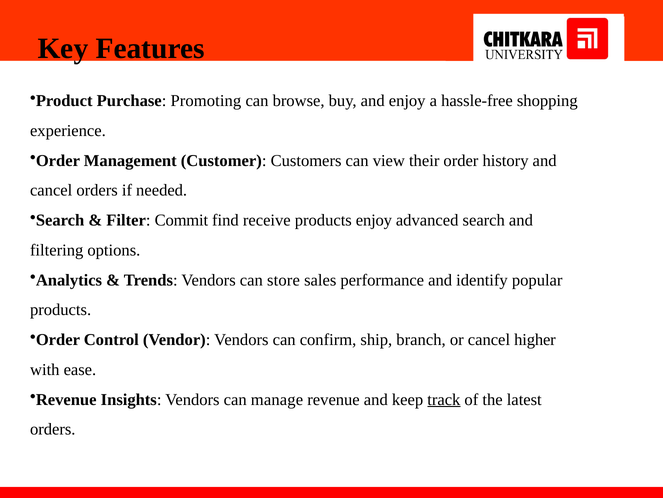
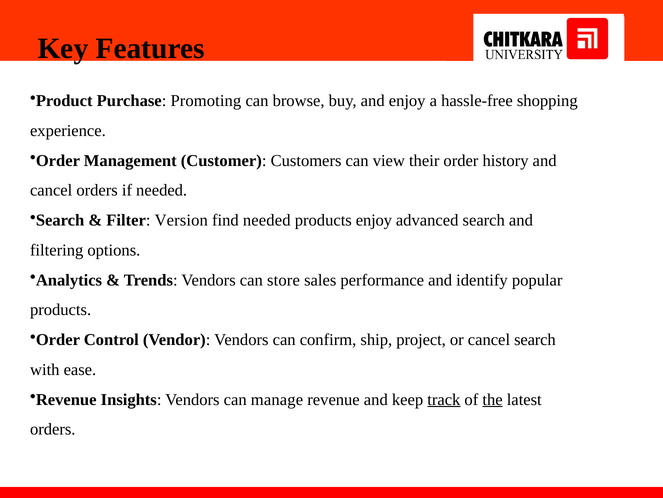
Commit: Commit -> Version (181, 220)
find receive: receive -> needed (267, 220)
branch: branch -> project (421, 339)
cancel higher: higher -> search (535, 339)
the underline: none -> present (493, 399)
